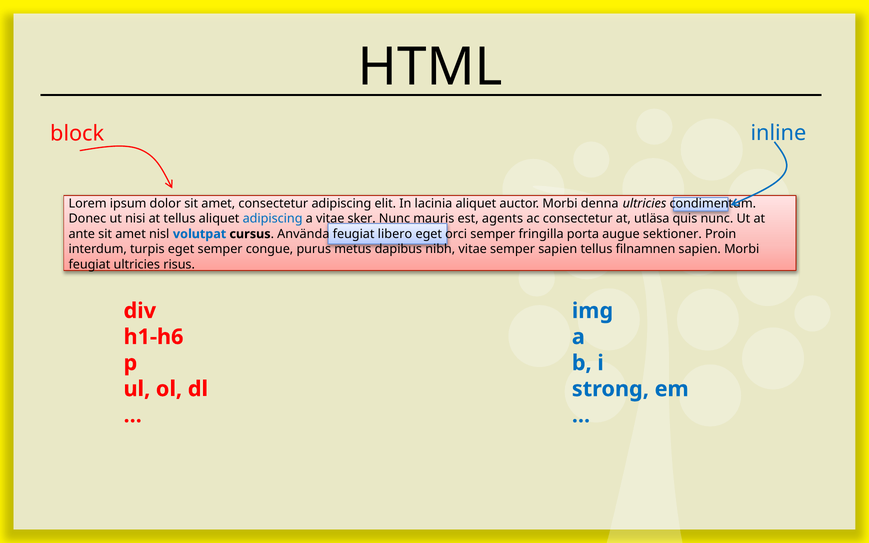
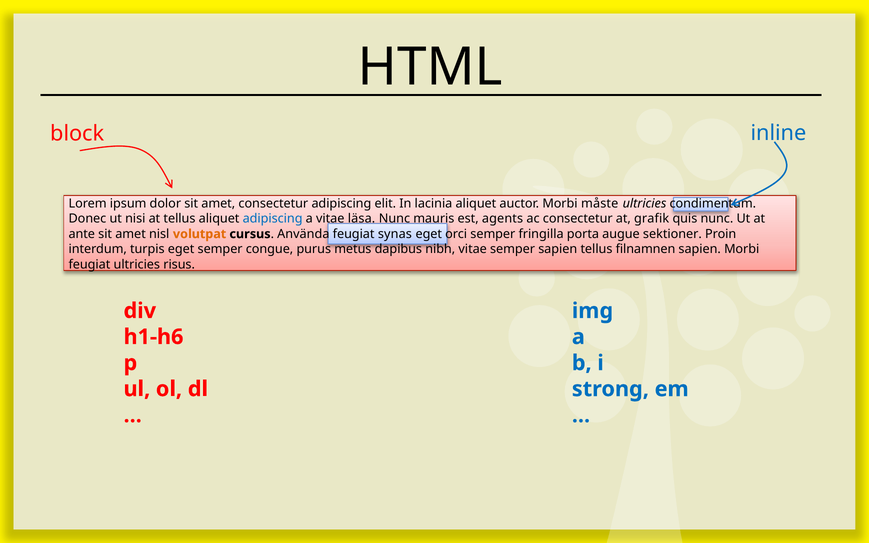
denna: denna -> måste (600, 204)
sker: sker -> läsa (362, 219)
utläsa: utläsa -> grafik (652, 219)
volutpat colour: blue -> orange (200, 234)
libero: libero -> synas (395, 234)
